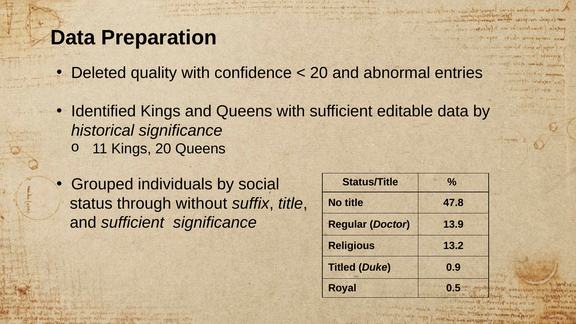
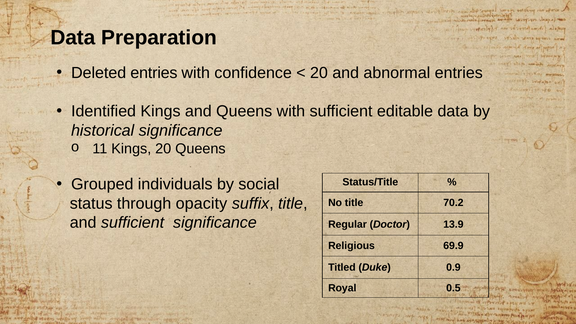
Deleted quality: quality -> entries (154, 73)
without: without -> opacity (201, 204)
47.8: 47.8 -> 70.2 (453, 203)
13.2: 13.2 -> 69.9 (453, 246)
